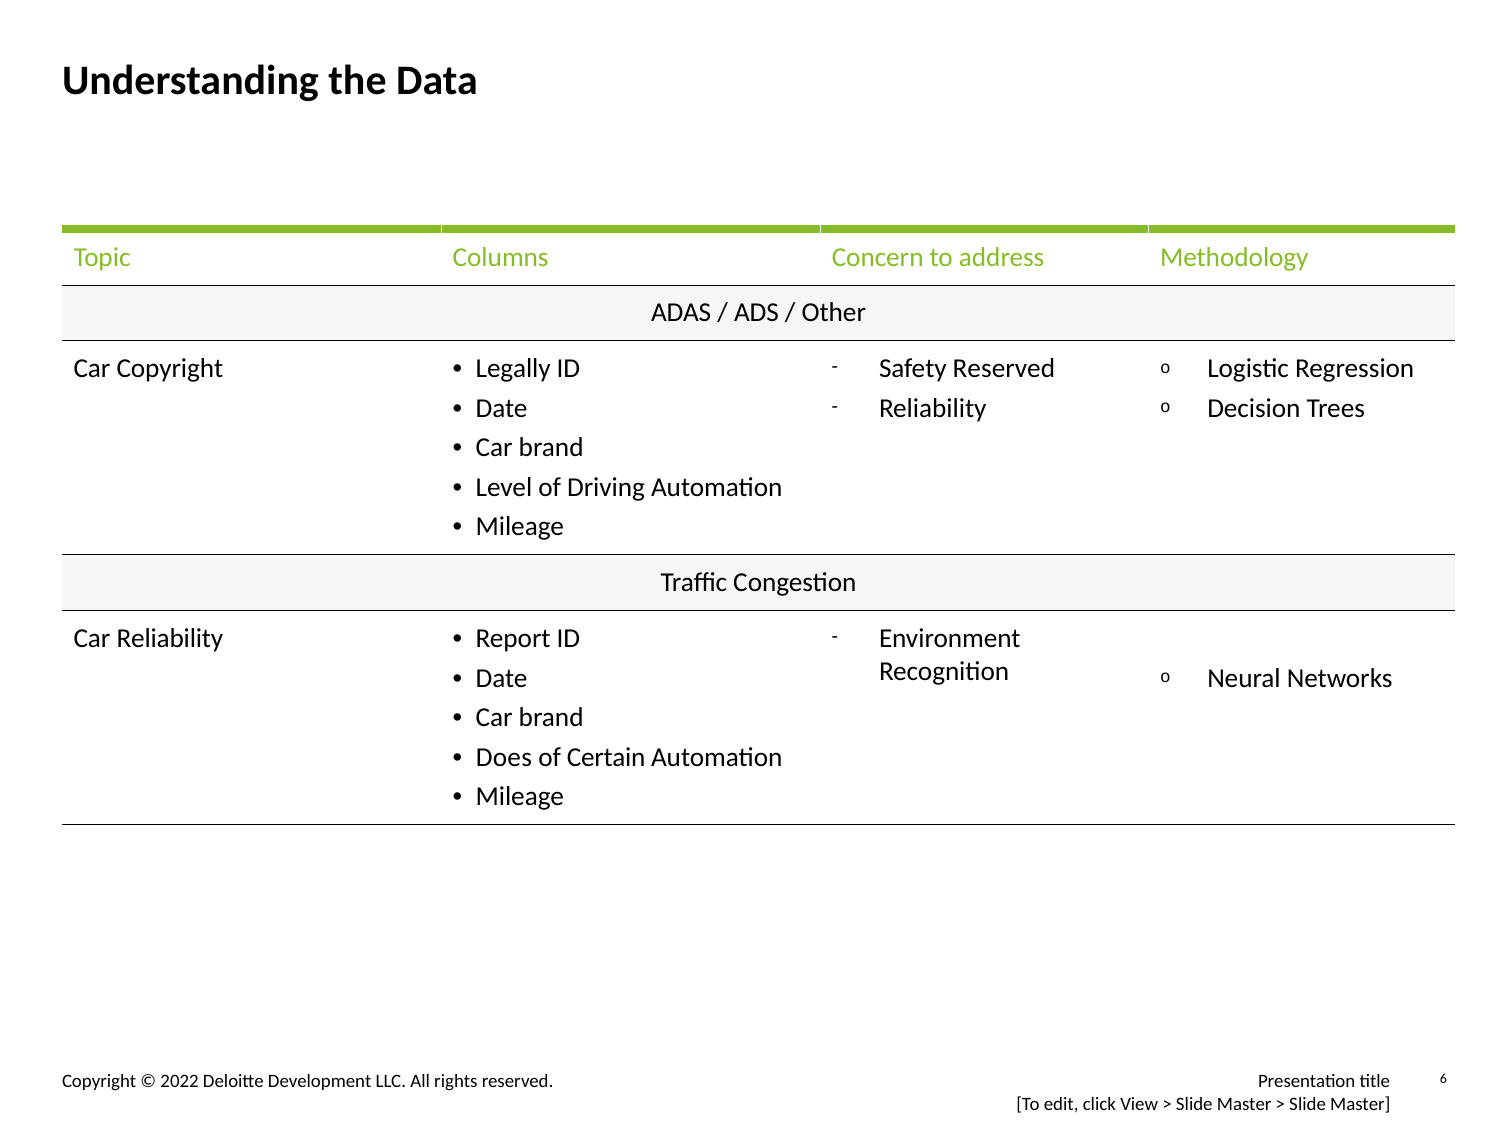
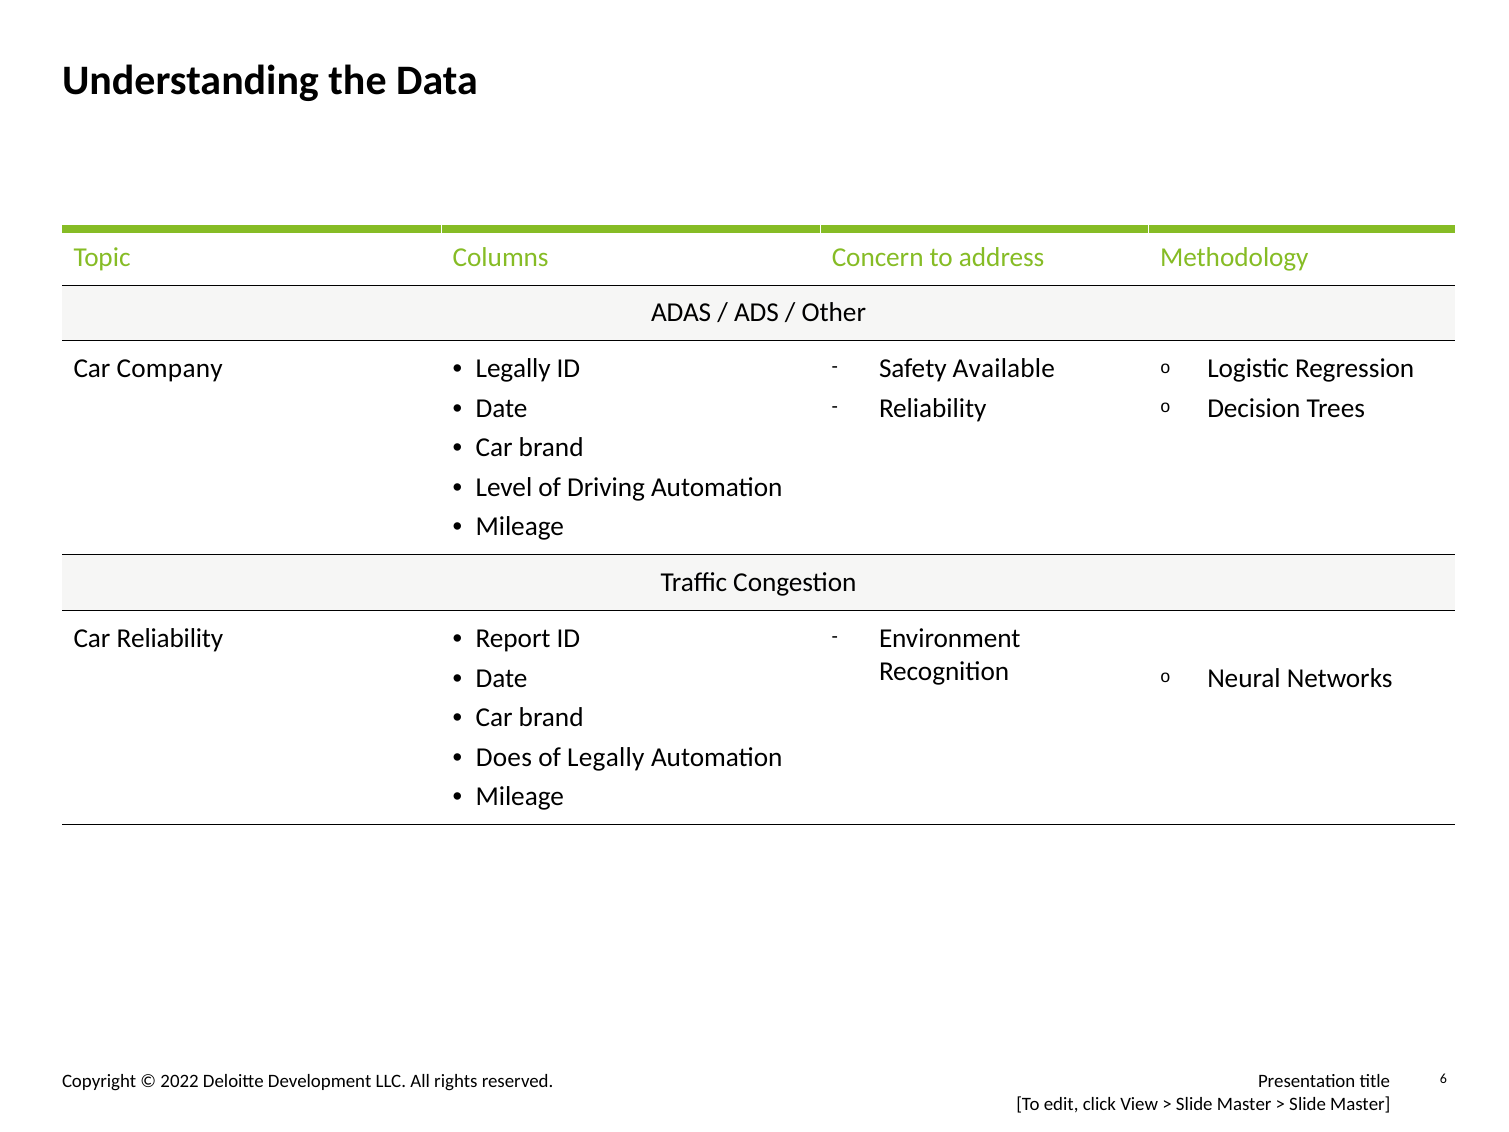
Car Copyright: Copyright -> Company (170, 369)
Safety Reserved: Reserved -> Available (1004, 369)
of Certain: Certain -> Legally (606, 757)
